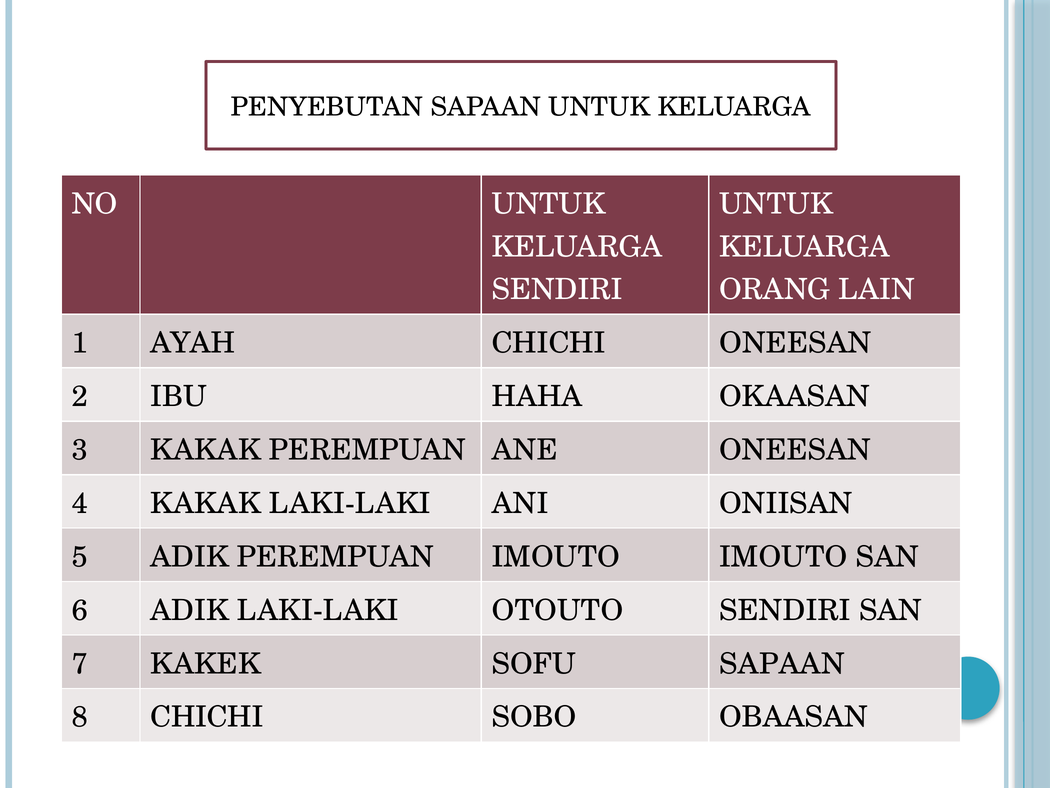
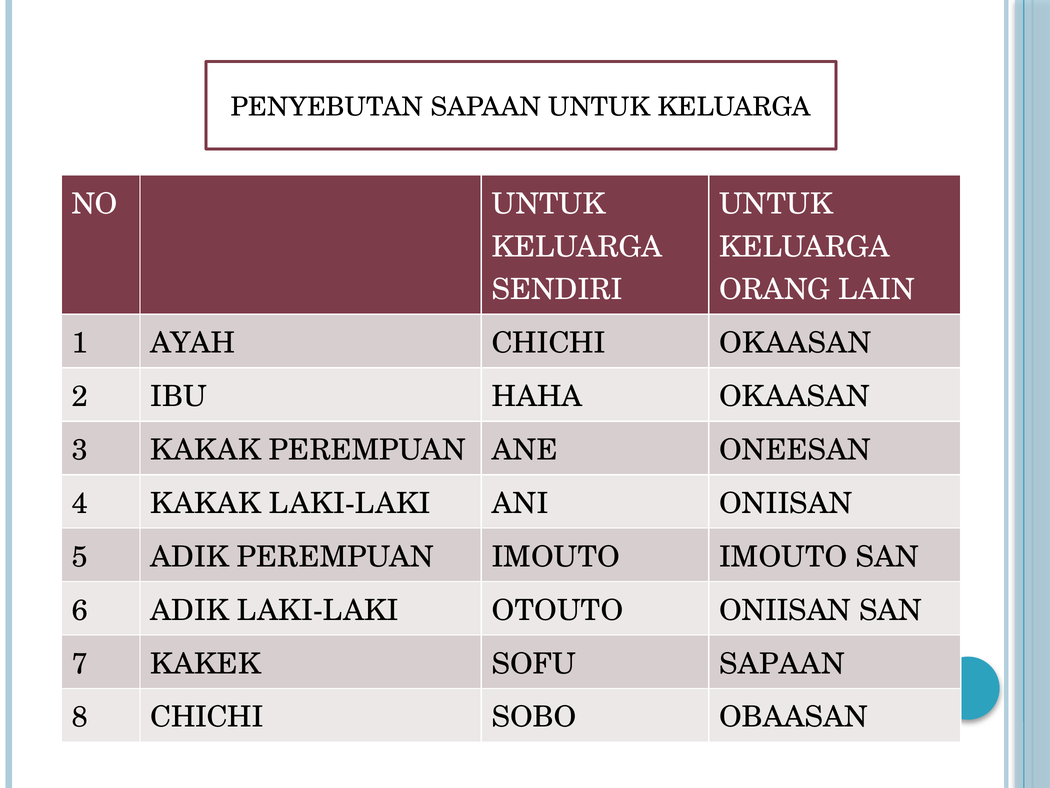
CHICHI ONEESAN: ONEESAN -> OKAASAN (795, 343)
OTOUTO SENDIRI: SENDIRI -> ONIISAN (785, 610)
